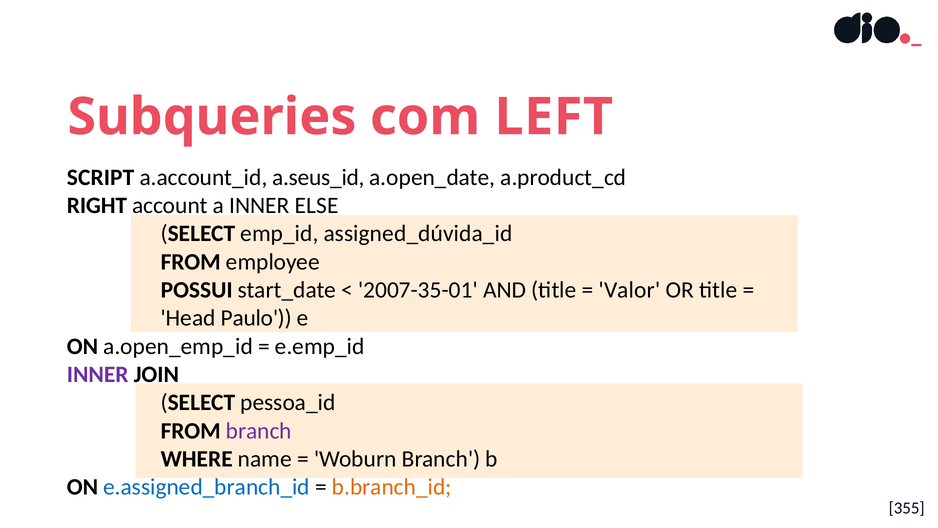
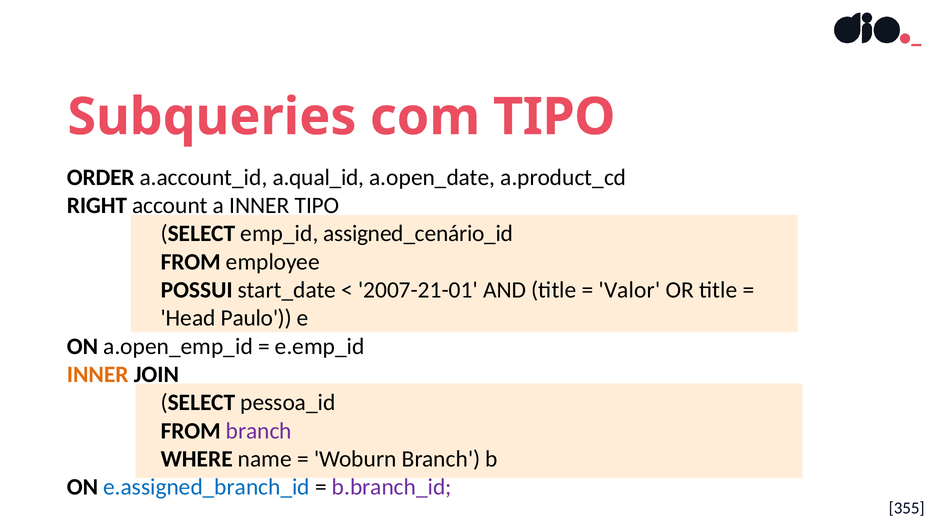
com LEFT: LEFT -> TIPO (554, 117)
SCRIPT: SCRIPT -> ORDER (101, 177)
a.seus_id: a.seus_id -> a.qual_id (318, 177)
INNER ELSE: ELSE -> TIPO (317, 205)
assigned_dúvida_id: assigned_dúvida_id -> assigned_cenário_id (418, 234)
2007-35-01: 2007-35-01 -> 2007-21-01 (418, 290)
INNER colour: purple -> orange (98, 374)
b.branch_id colour: orange -> purple (392, 487)
